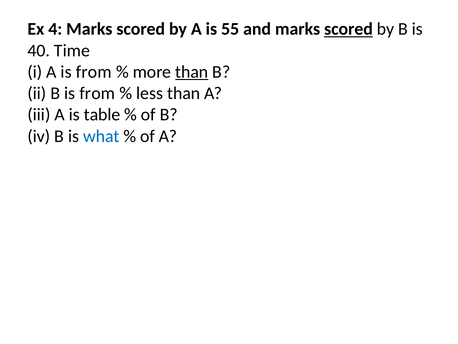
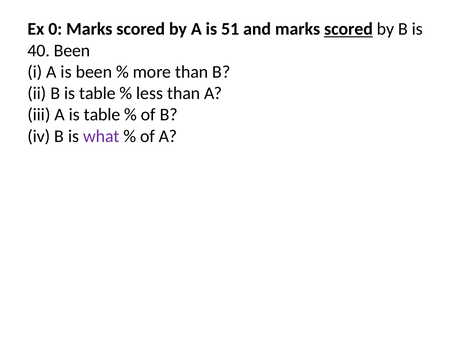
4: 4 -> 0 (55, 29)
55: 55 -> 51 (230, 29)
40 Time: Time -> Been (72, 50)
A is from: from -> been (94, 72)
than underline: present -> none (192, 72)
B is from: from -> table (97, 93)
what colour: blue -> purple (101, 136)
